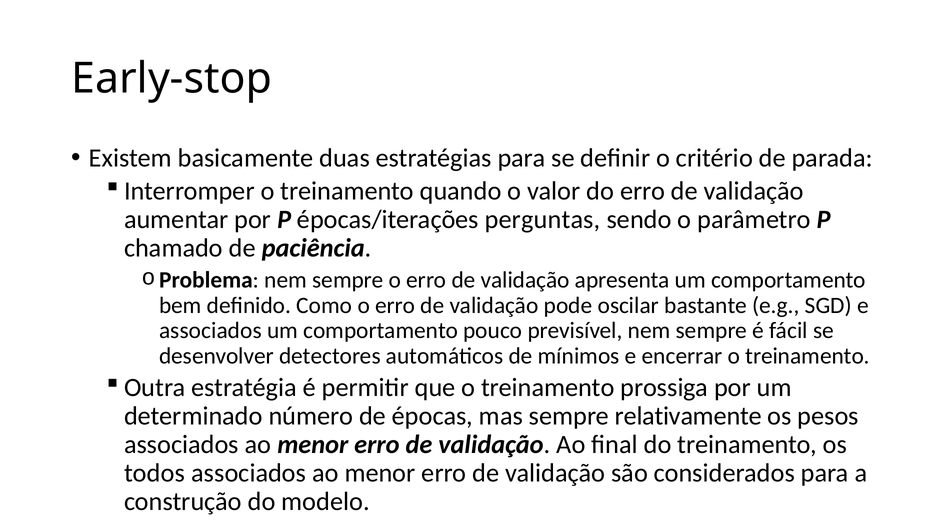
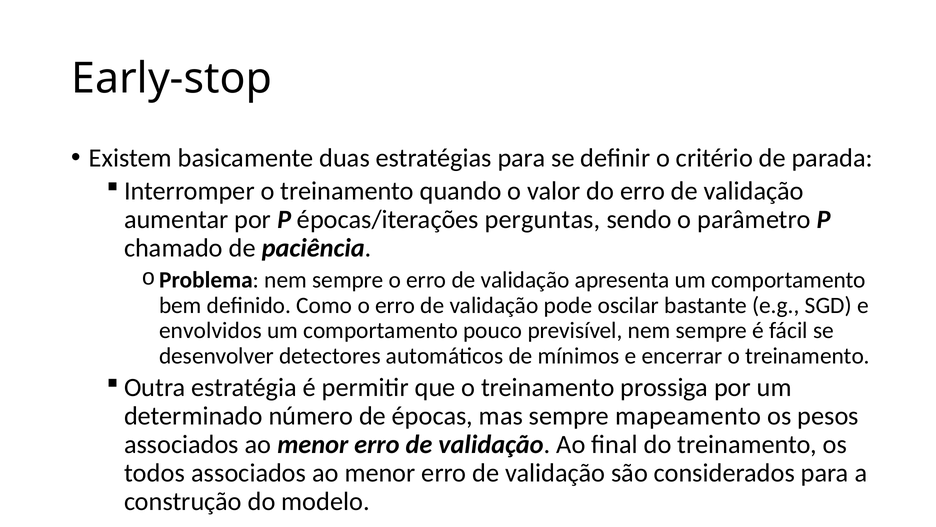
associados: associados -> envolvidos (210, 330)
relativamente: relativamente -> mapeamento (688, 416)
